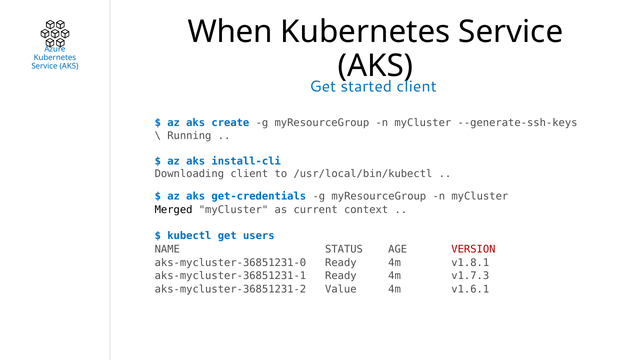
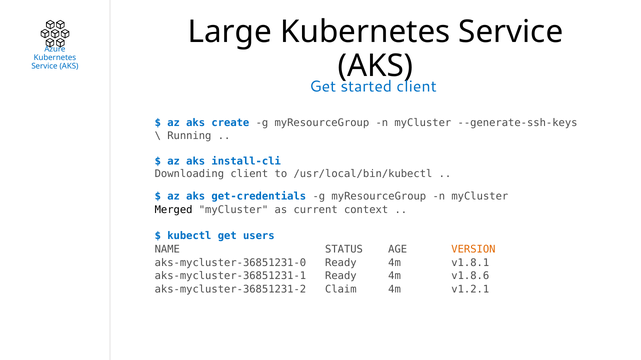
When: When -> Large (230, 32)
VERSION colour: red -> orange (473, 250)
v1.7.3: v1.7.3 -> v1.8.6 (470, 276)
Value: Value -> Claim (341, 290)
v1.6.1: v1.6.1 -> v1.2.1 (470, 290)
